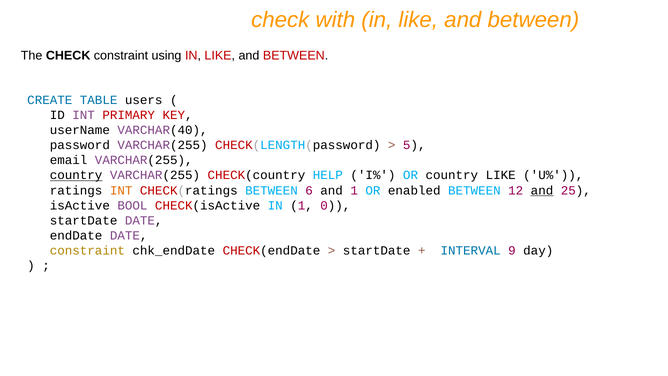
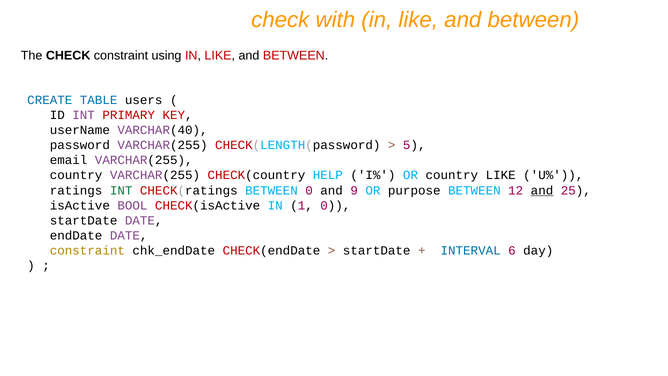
country underline: present -> none (76, 175)
INT colour: orange -> green (121, 190)
BETWEEN 6: 6 -> 0 (309, 190)
and 1: 1 -> 9 (354, 190)
enabled: enabled -> purpose (414, 190)
9: 9 -> 6 (512, 250)
